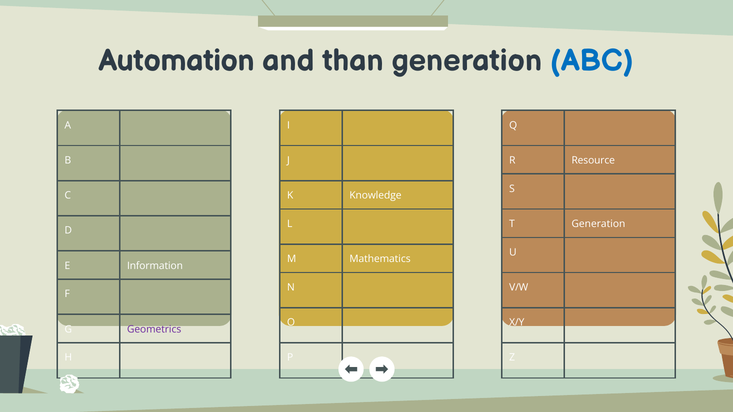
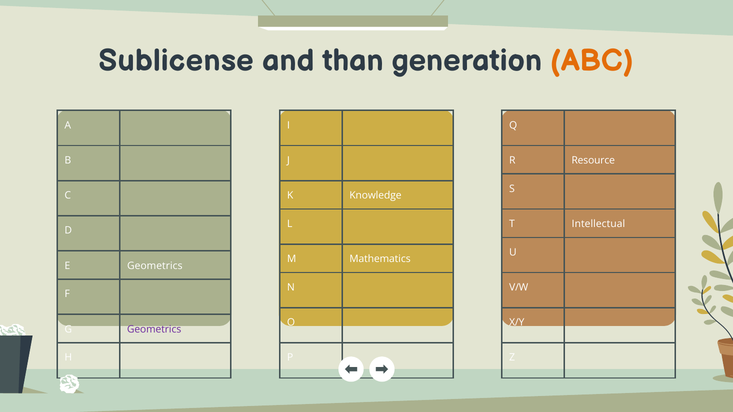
Automation: Automation -> Sublicense (176, 61)
ABC colour: blue -> orange (592, 61)
T Generation: Generation -> Intellectual (598, 224)
E Information: Information -> Geometrics (155, 266)
